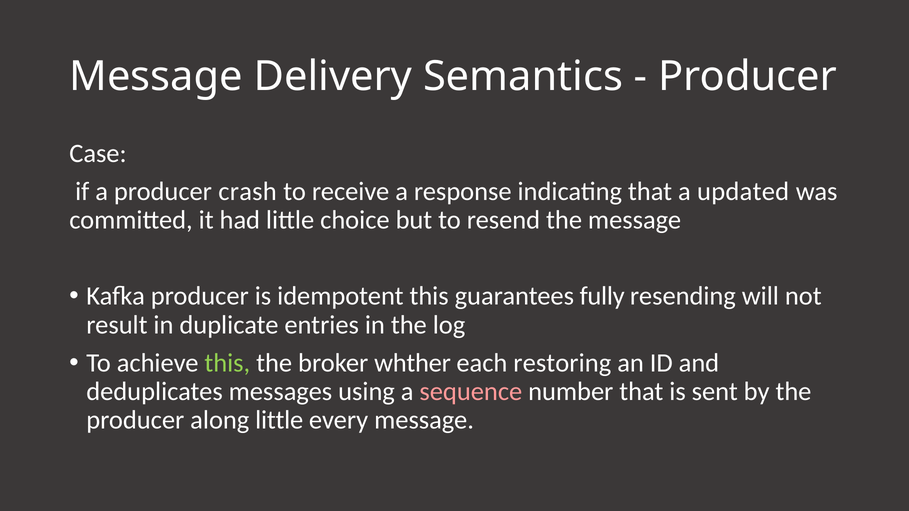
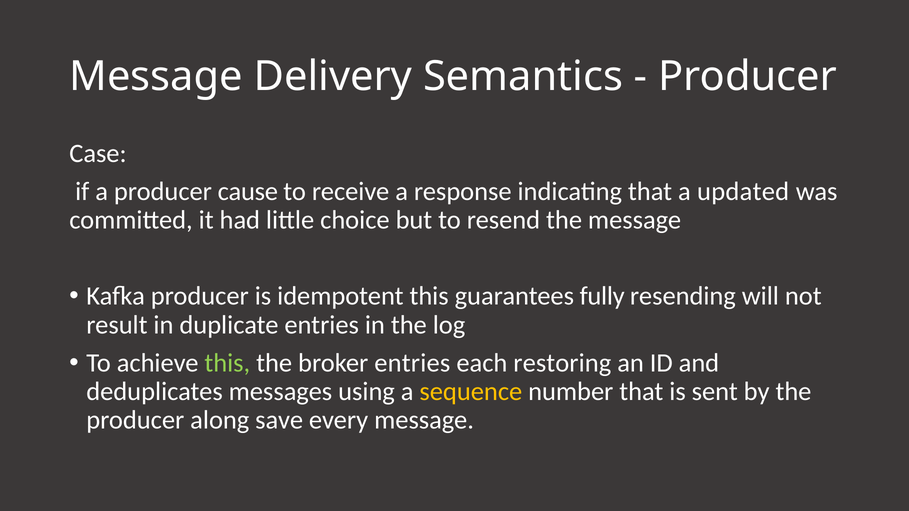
crash: crash -> cause (248, 192)
broker whther: whther -> entries (412, 363)
sequence colour: pink -> yellow (471, 392)
along little: little -> save (279, 420)
